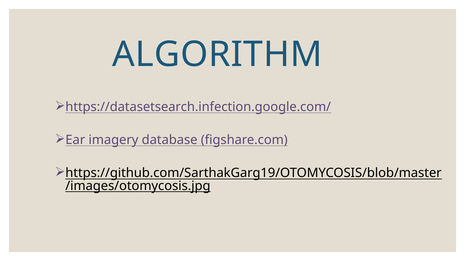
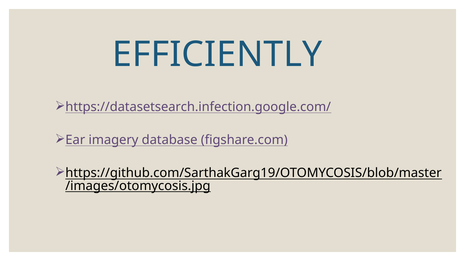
ALGORITHM: ALGORITHM -> EFFICIENTLY (217, 55)
